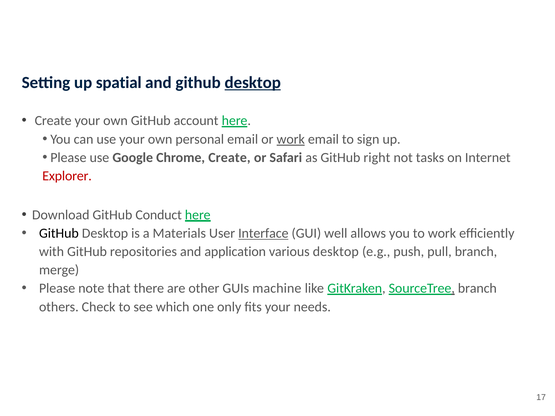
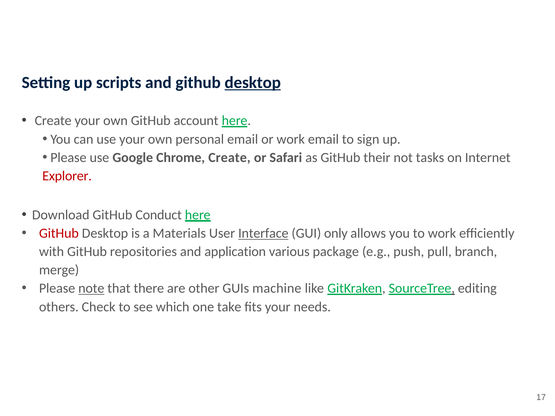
spatial: spatial -> scripts (119, 83)
work underline: present -> none (291, 139)
right: right -> their (377, 158)
GitHub colour: black -> red (59, 234)
well: well -> only (336, 234)
various desktop: desktop -> package (336, 252)
note underline: none -> present (91, 289)
SourceTree branch: branch -> editing (477, 289)
only: only -> take (229, 307)
